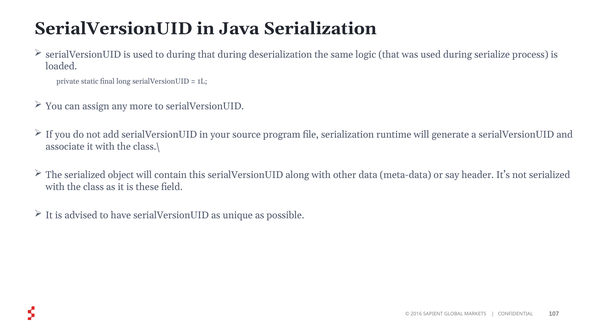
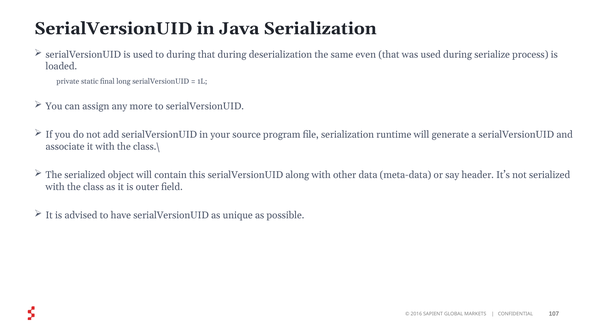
logic: logic -> even (366, 54)
these: these -> outer (147, 186)
